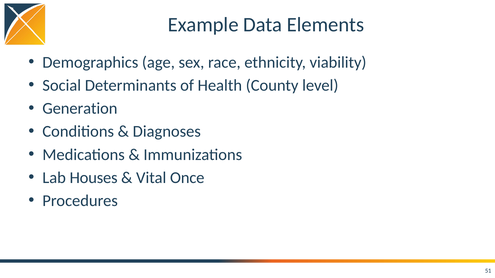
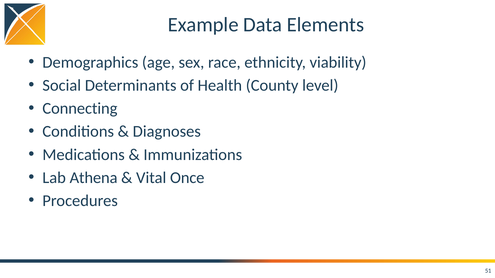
Generation: Generation -> Connecting (80, 109)
Houses: Houses -> Athena (94, 178)
